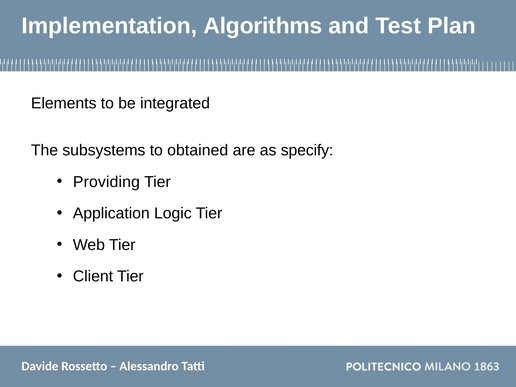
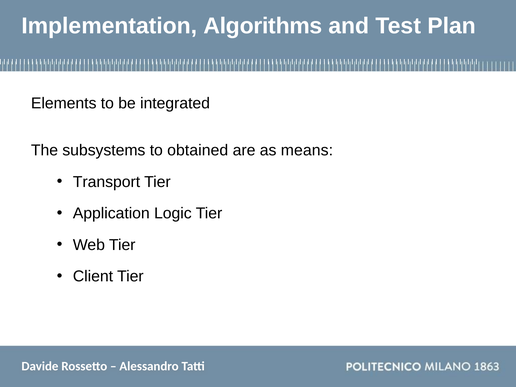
specify: specify -> means (307, 150)
Providing: Providing -> Transport (107, 182)
